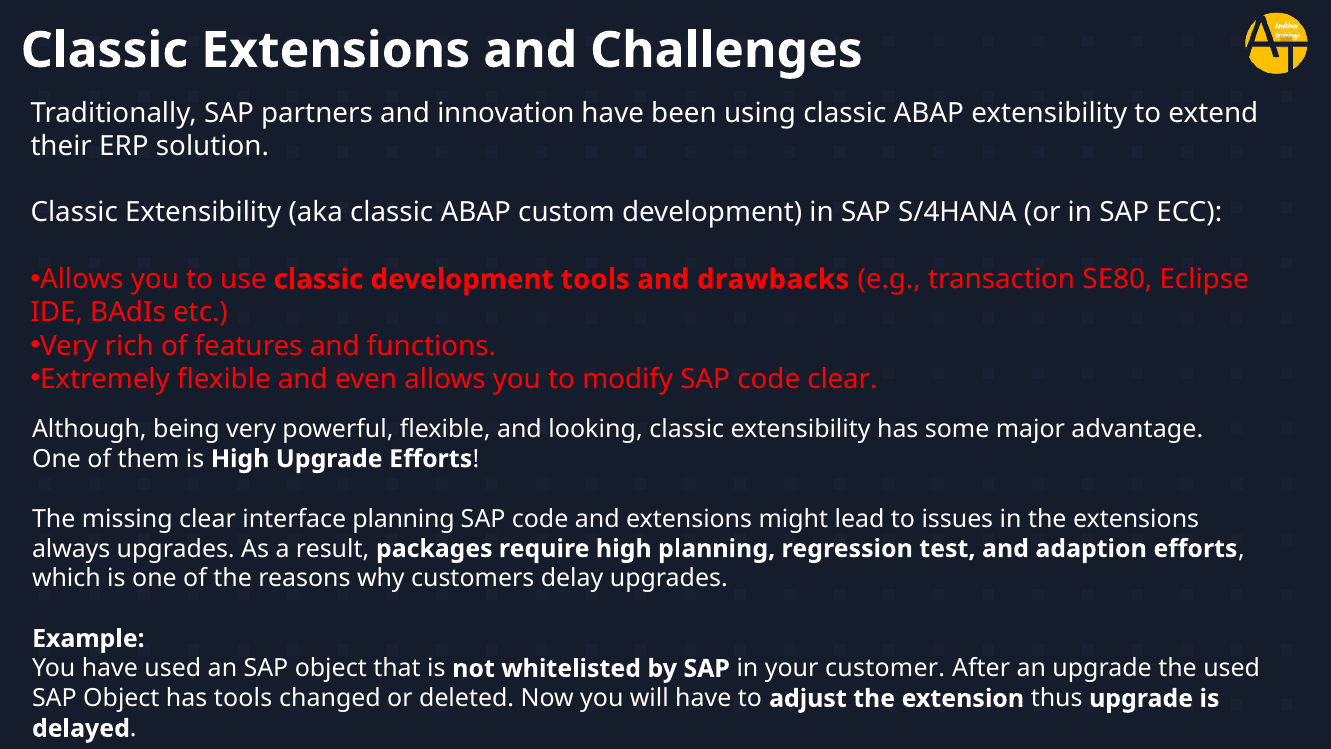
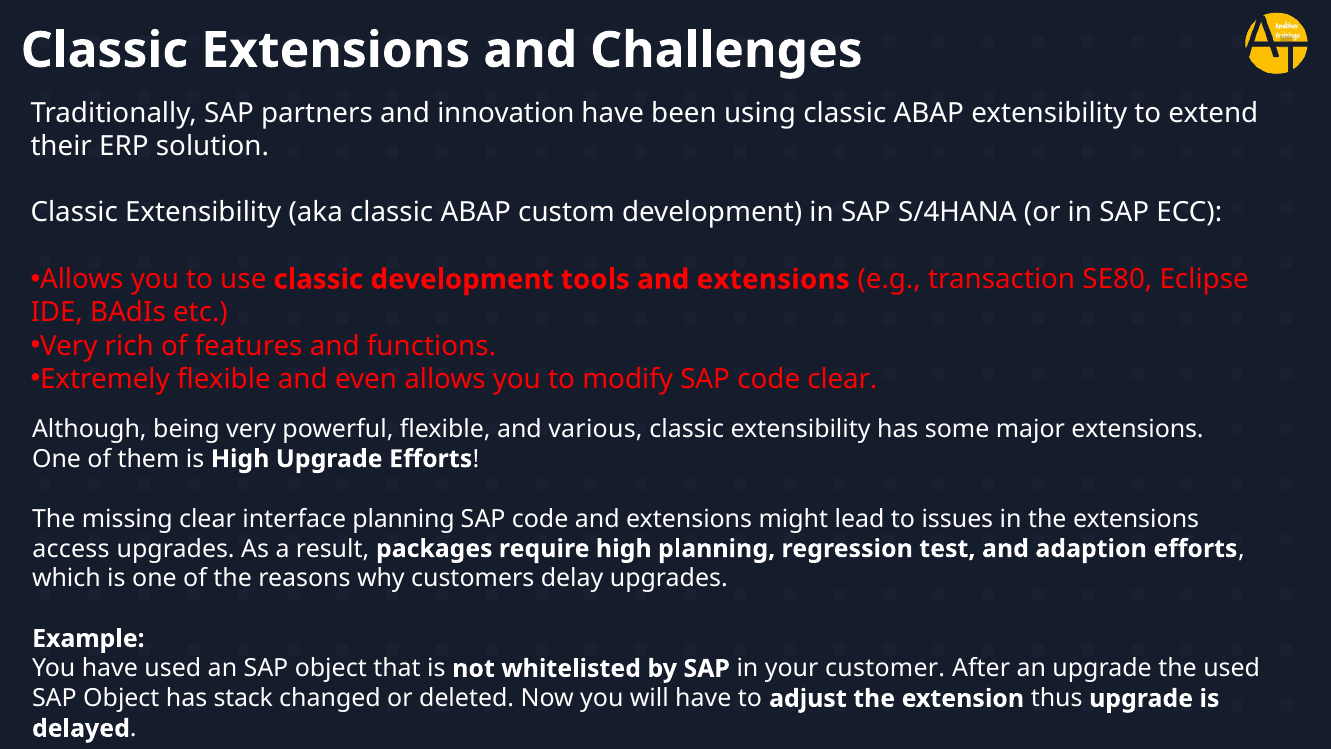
tools and drawbacks: drawbacks -> extensions (773, 279)
looking: looking -> various (595, 429)
major advantage: advantage -> extensions (1137, 429)
always: always -> access (71, 549)
has tools: tools -> stack (243, 698)
